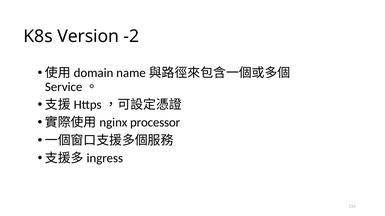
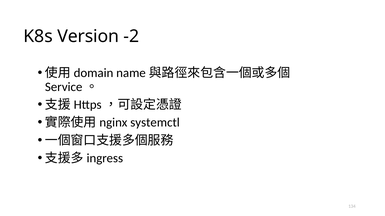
processor: processor -> systemctl (155, 123)
